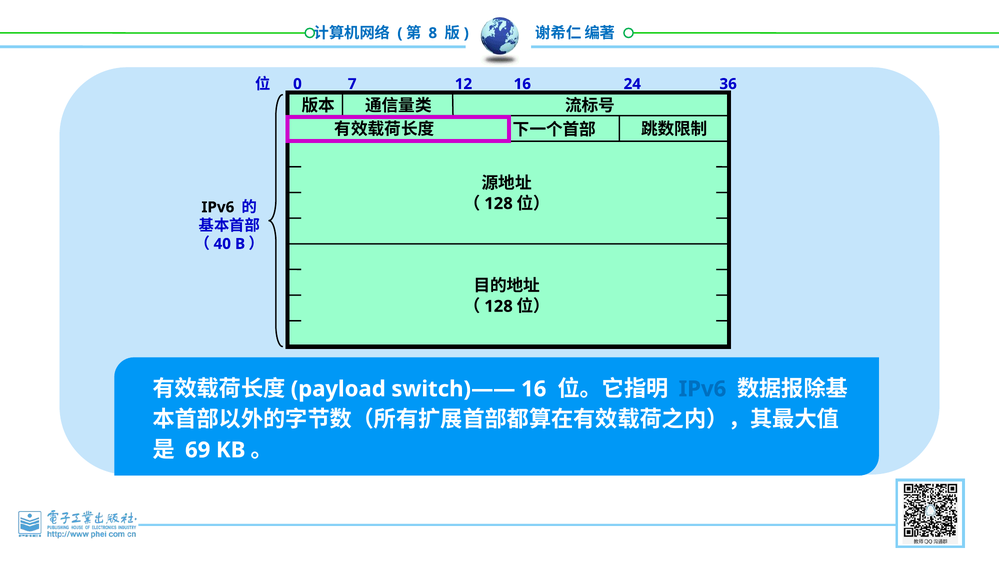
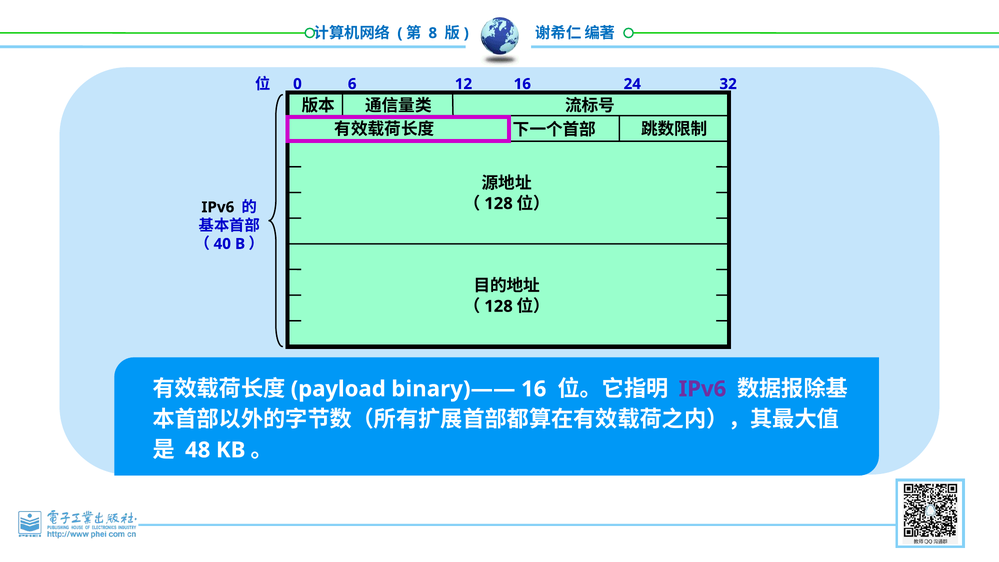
7: 7 -> 6 (352, 84)
36: 36 -> 32 (728, 84)
switch)——: switch)—— -> binary)—— (453, 389)
IPv6 colour: blue -> purple (702, 389)
69: 69 -> 48 (198, 450)
